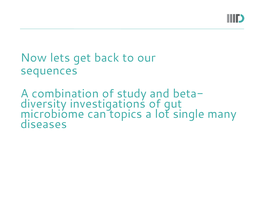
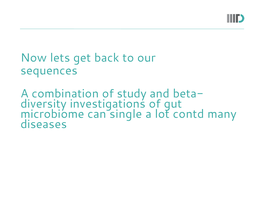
topics: topics -> single (126, 114)
single: single -> contd (189, 114)
